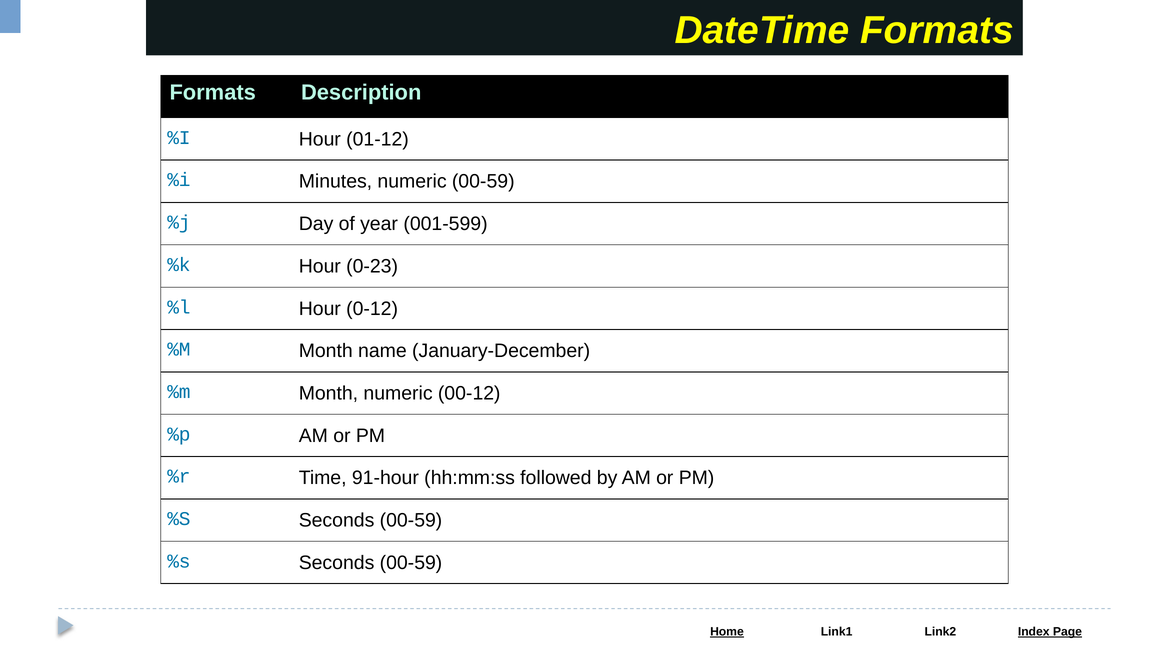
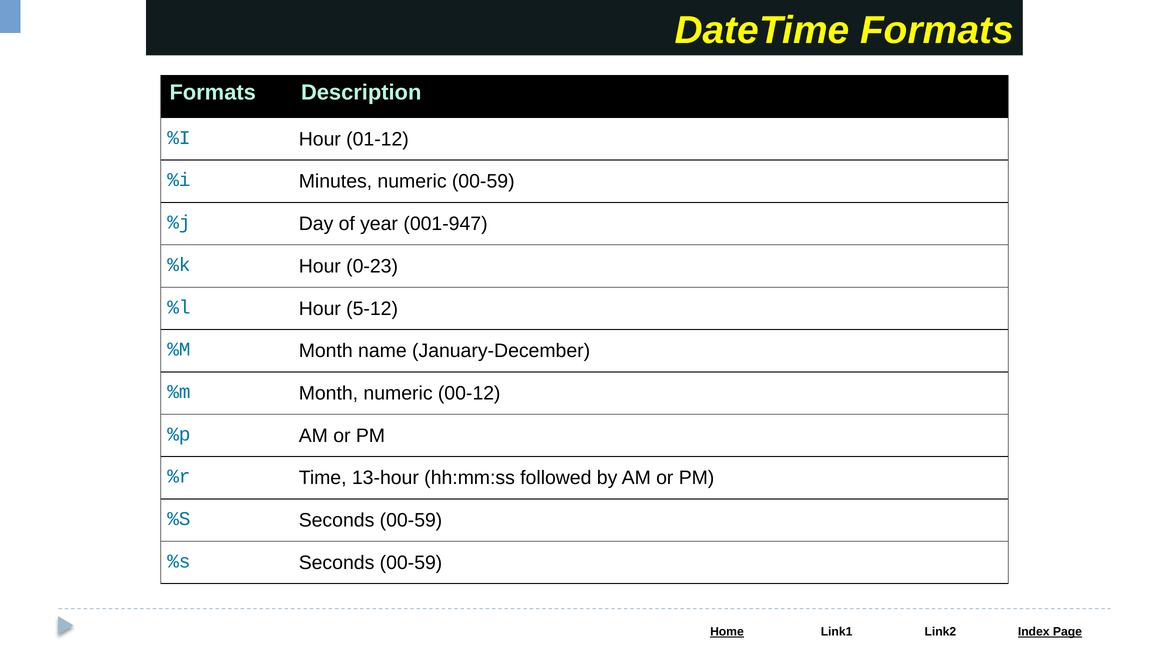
001-599: 001-599 -> 001-947 (446, 224)
0-12: 0-12 -> 5-12 (372, 309)
91-hour: 91-hour -> 13-hour (385, 478)
